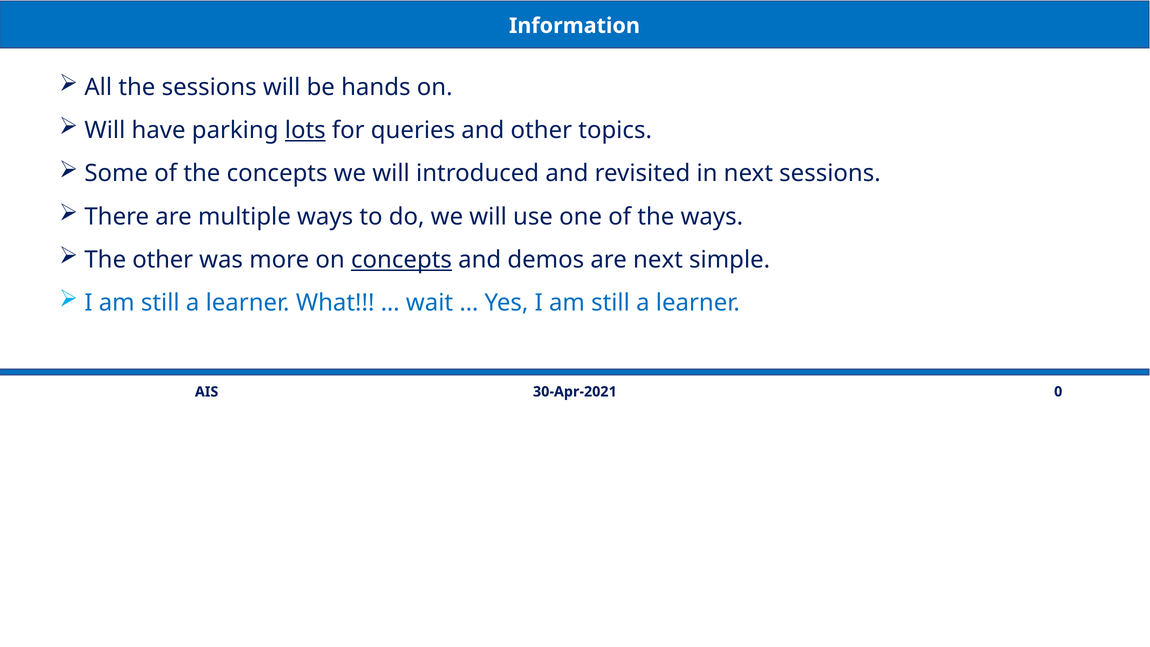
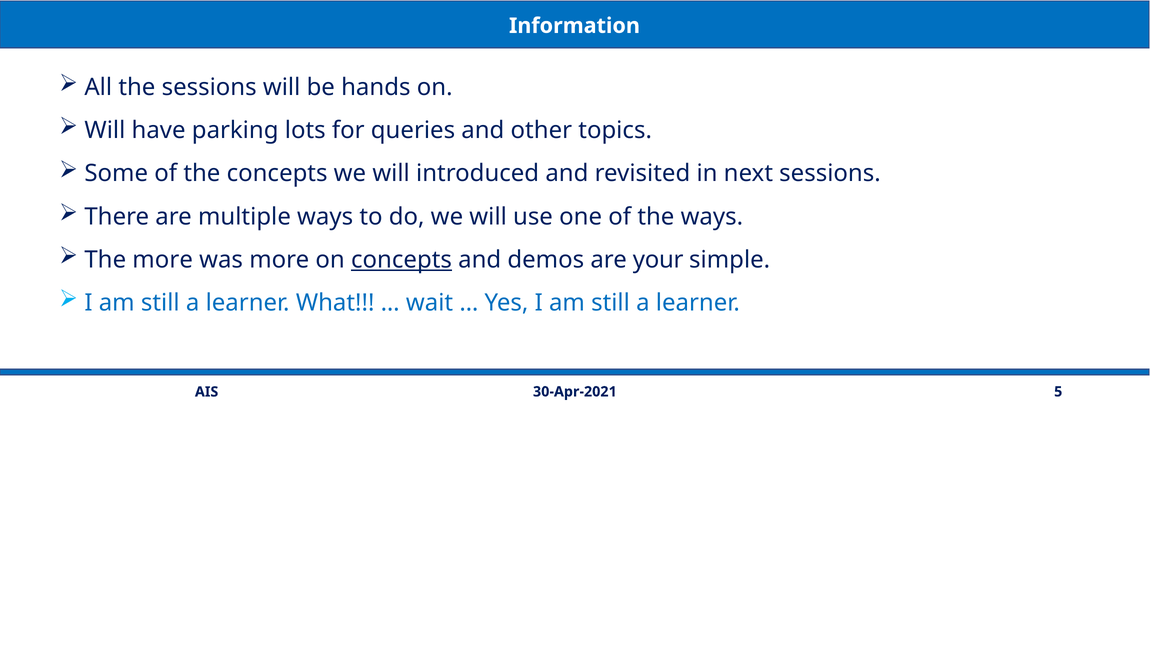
lots underline: present -> none (305, 130)
The other: other -> more (163, 260)
are next: next -> your (658, 260)
0: 0 -> 5 (1058, 392)
